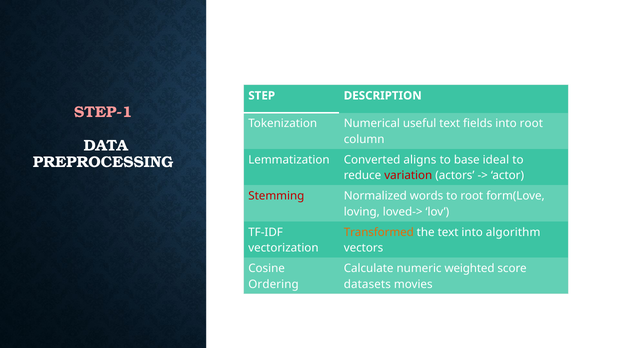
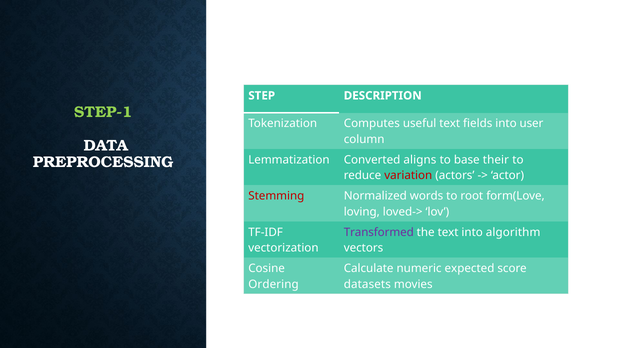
STEP-1 colour: pink -> light green (103, 112)
Numerical: Numerical -> Computes (372, 124)
into root: root -> user (531, 124)
ideal: ideal -> their (496, 160)
Transformed colour: orange -> purple (379, 232)
weighted: weighted -> expected (469, 269)
